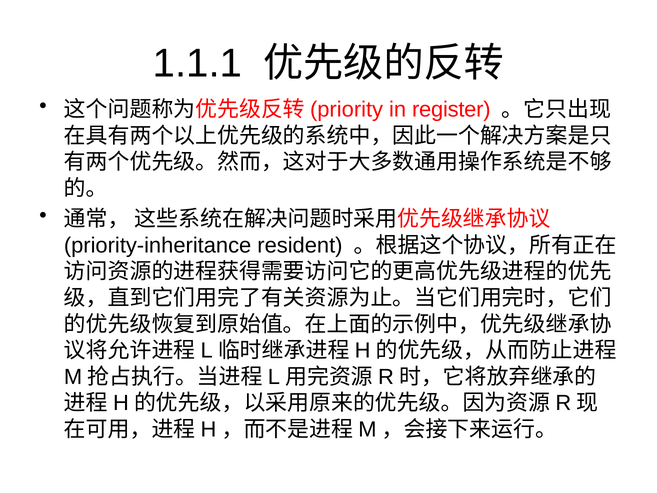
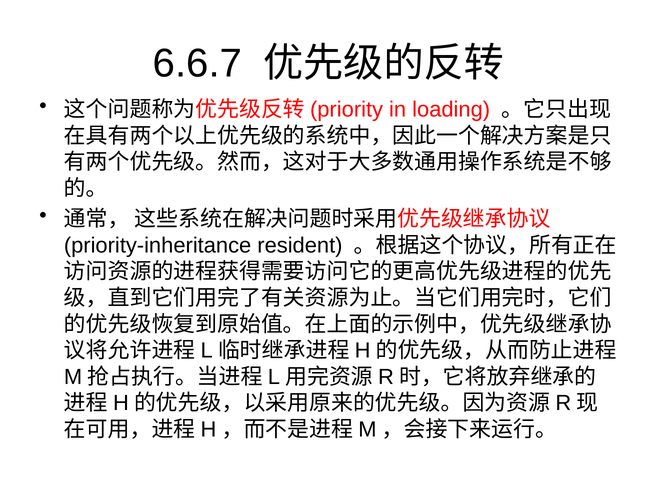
1.1.1: 1.1.1 -> 6.6.7 (197, 64)
register: register -> loading (451, 110)
